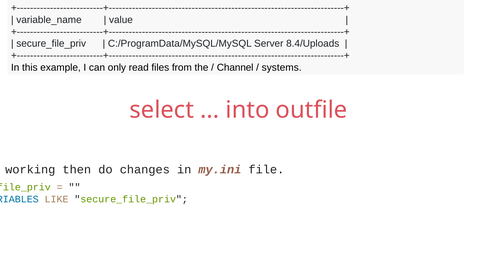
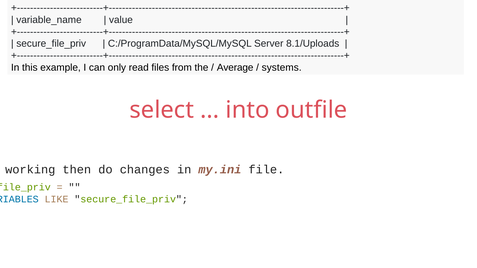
8.4/Uploads: 8.4/Uploads -> 8.1/Uploads (313, 44)
Channel: Channel -> Average (235, 68)
